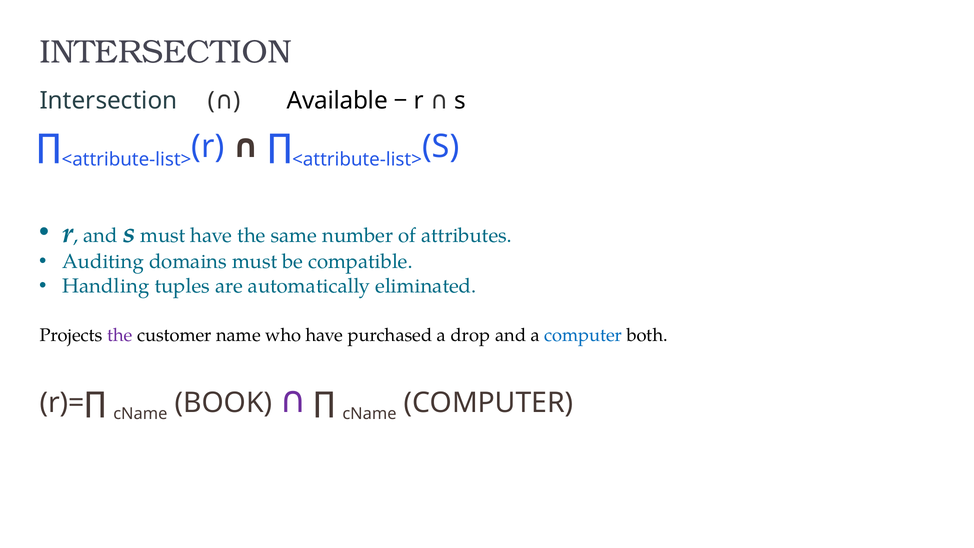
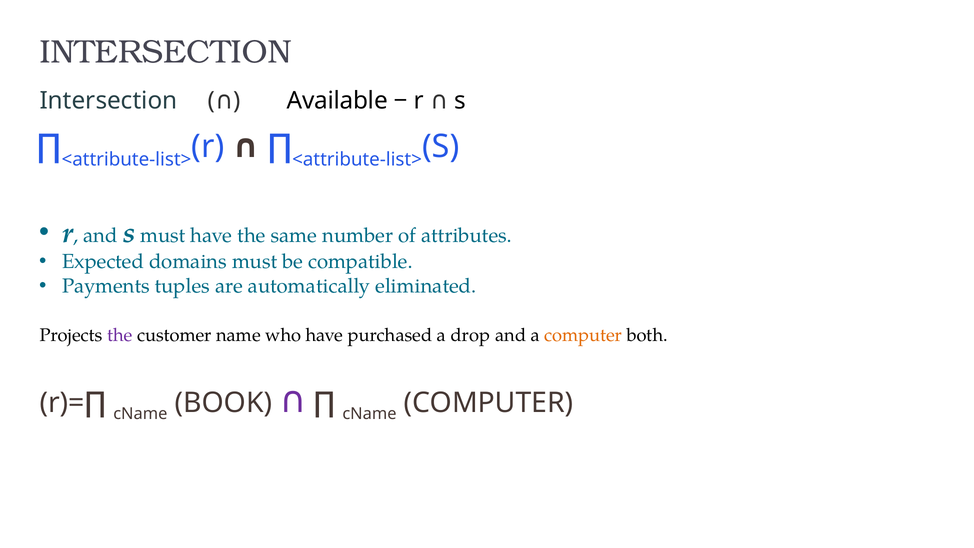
Auditing: Auditing -> Expected (103, 262)
Handling: Handling -> Payments (106, 286)
computer colour: blue -> orange (583, 335)
